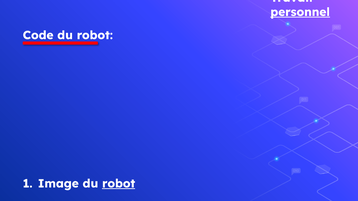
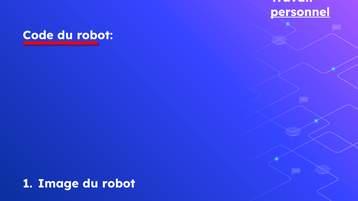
robot underline: present -> none (119, 184)
